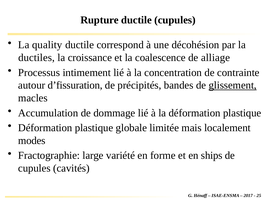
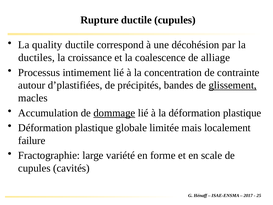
d’fissuration: d’fissuration -> d’plastifiées (75, 85)
dommage underline: none -> present (114, 113)
modes: modes -> failure (32, 140)
ships: ships -> scale (212, 155)
